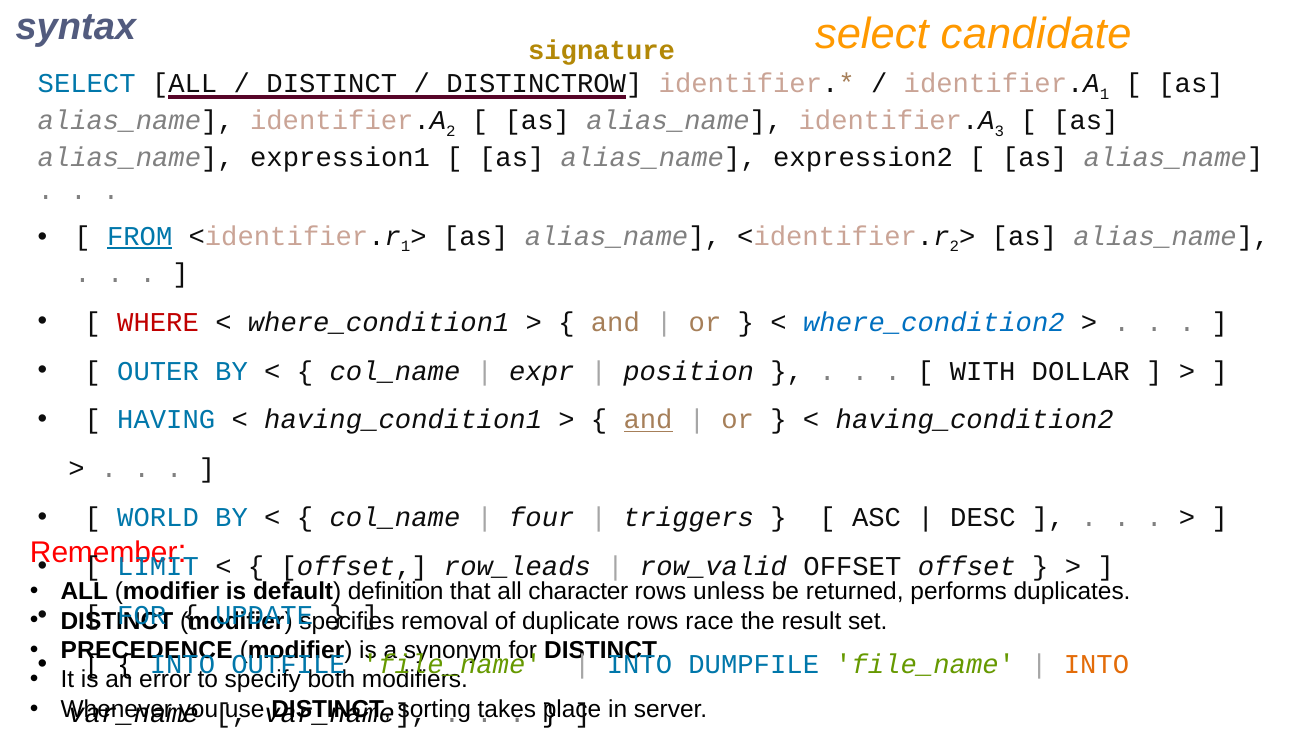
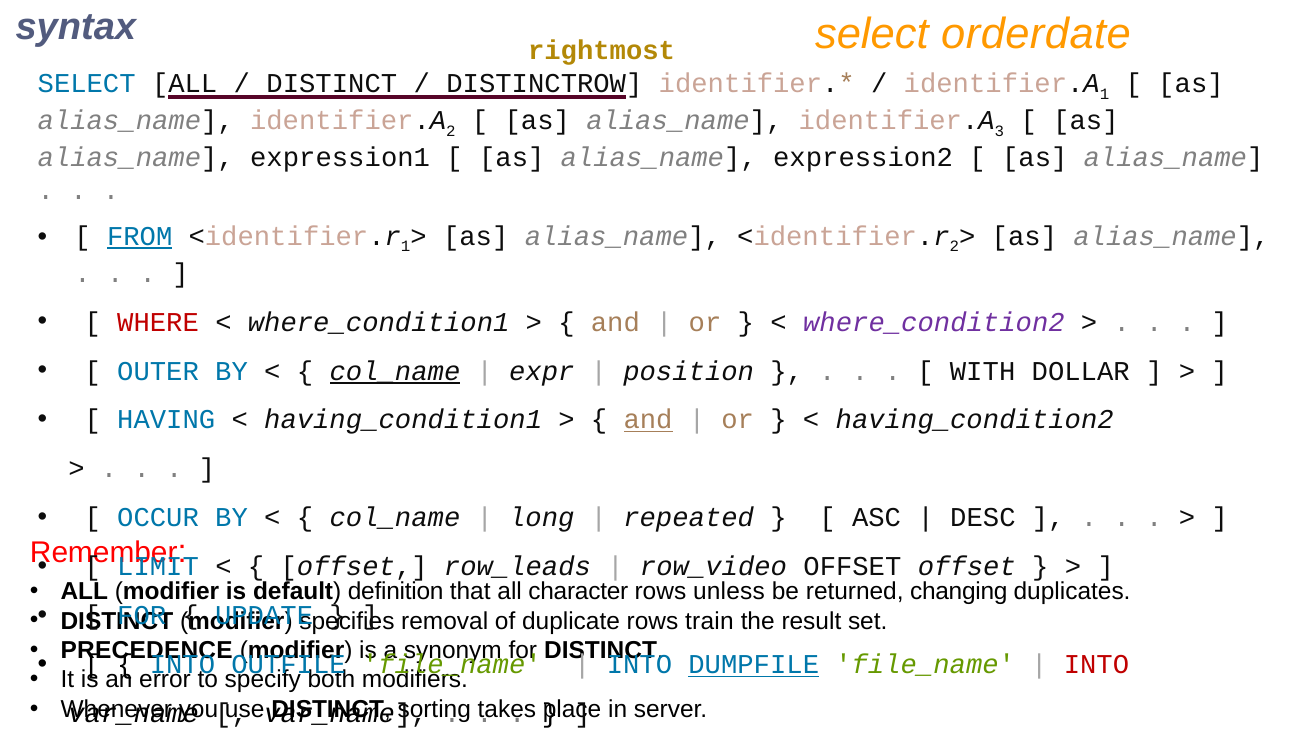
candidate: candidate -> orderdate (1036, 34)
signature: signature -> rightmost (602, 51)
where_condition2 colour: blue -> purple (934, 322)
col_name underline: none -> present (395, 371)
WORLD: WORLD -> OCCUR (158, 518)
four: four -> long (542, 518)
triggers: triggers -> repeated (689, 518)
row_valid: row_valid -> row_video (714, 567)
performs: performs -> changing (959, 592)
race: race -> train (709, 621)
DUMPFILE underline: none -> present (754, 665)
INTO colour: orange -> red (1096, 665)
